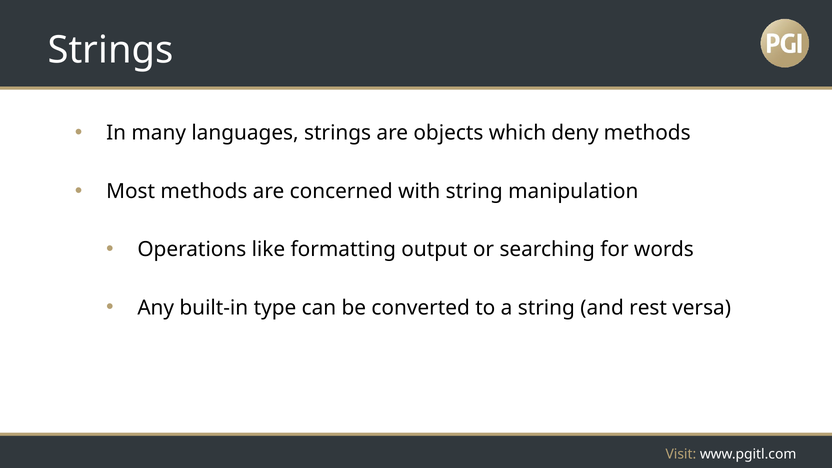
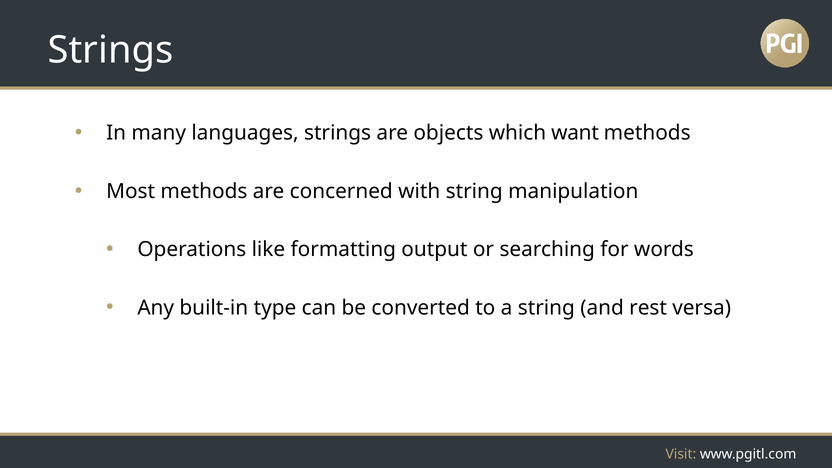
deny: deny -> want (575, 133)
